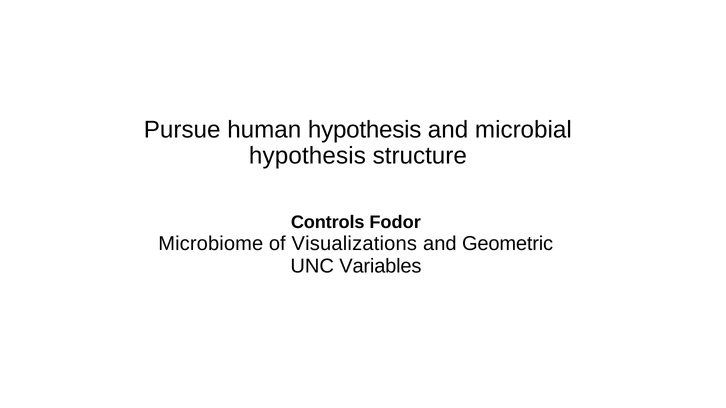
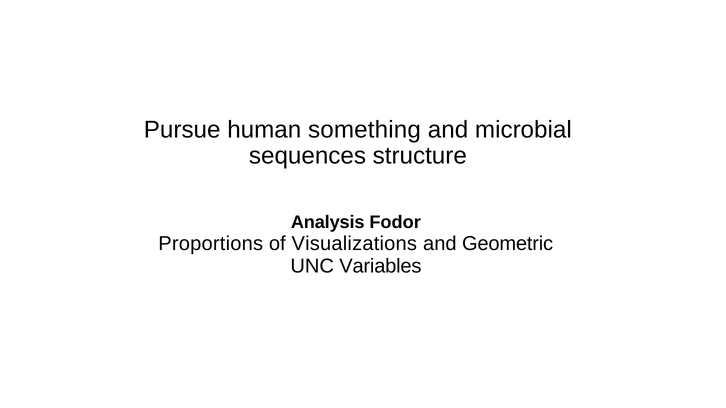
human hypothesis: hypothesis -> something (364, 130)
hypothesis: hypothesis -> sequences (307, 156)
Controls: Controls -> Analysis (328, 222)
Microbiome: Microbiome -> Proportions (211, 244)
